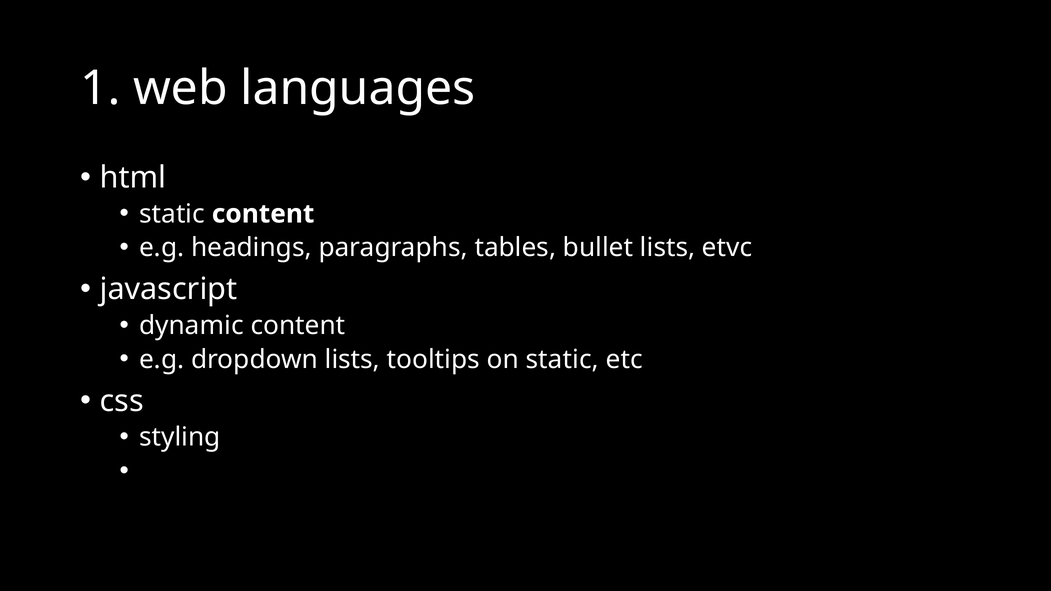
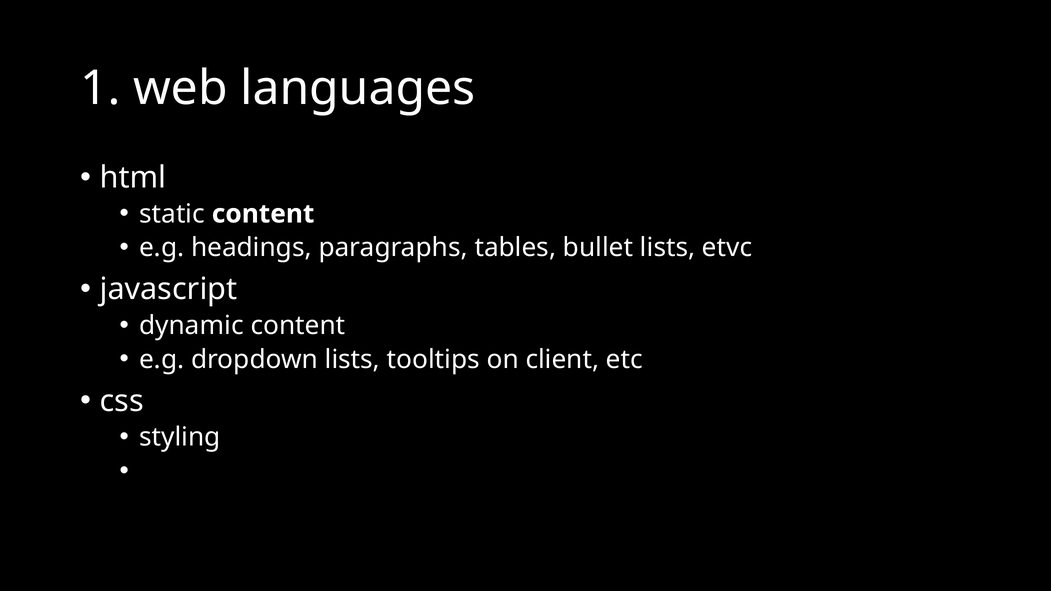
on static: static -> client (562, 359)
